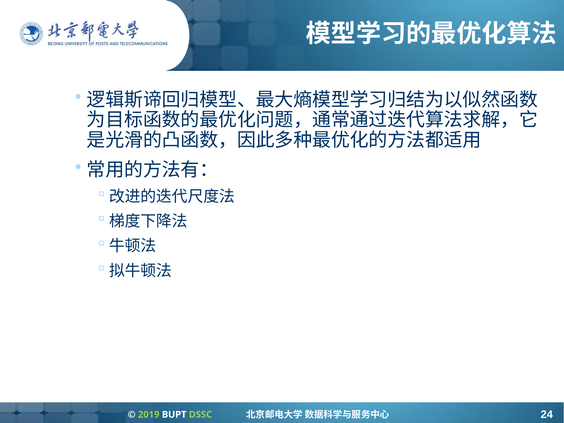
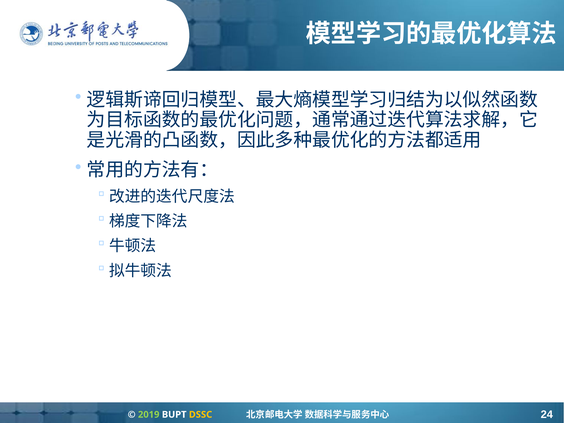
DSSC colour: light green -> yellow (201, 415)
